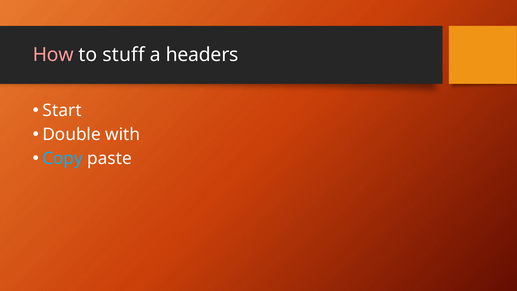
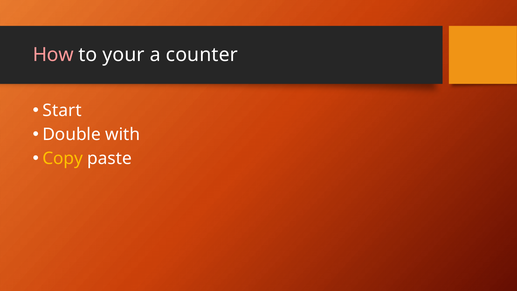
stuff: stuff -> your (124, 55)
headers: headers -> counter (202, 55)
Copy colour: light blue -> yellow (63, 158)
